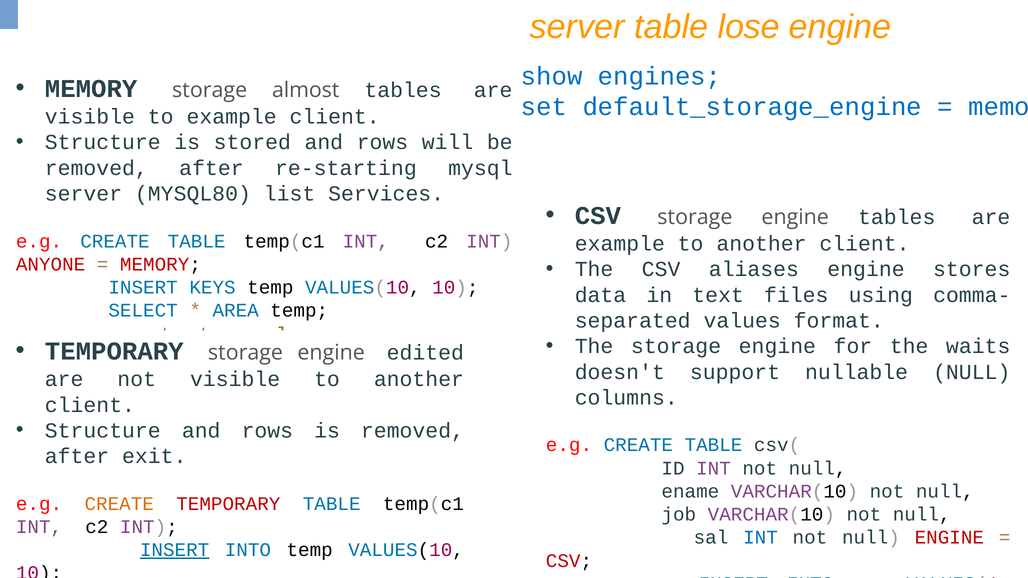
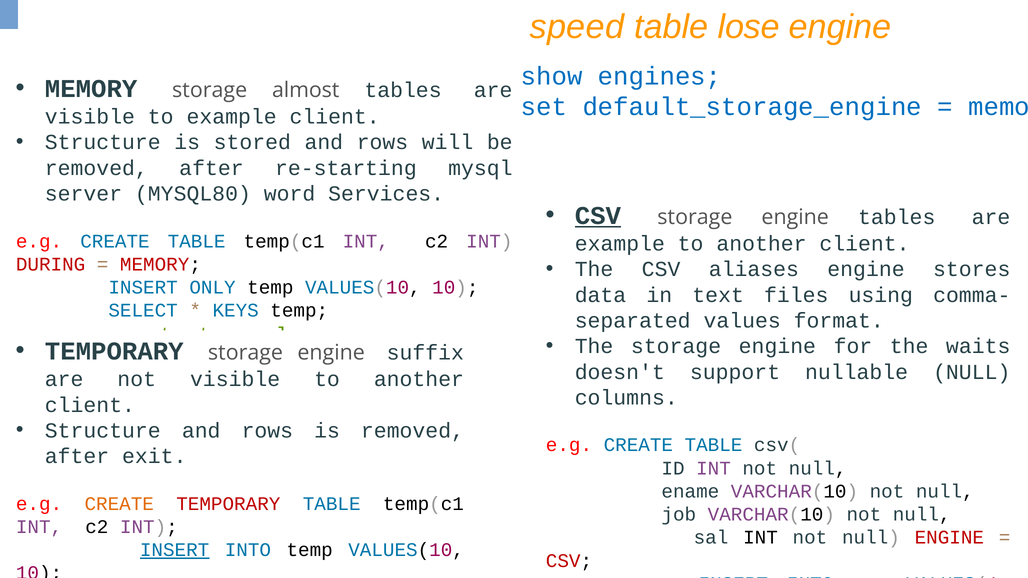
server: server -> speed (577, 27)
list: list -> word (290, 194)
CSV underline: none -> present (598, 216)
ANYONE: ANYONE -> DURING (51, 264)
KEYS: KEYS -> ONLY (213, 288)
AREA: AREA -> KEYS (236, 311)
edited: edited -> suffix (425, 353)
INT colour: blue -> black (760, 538)
